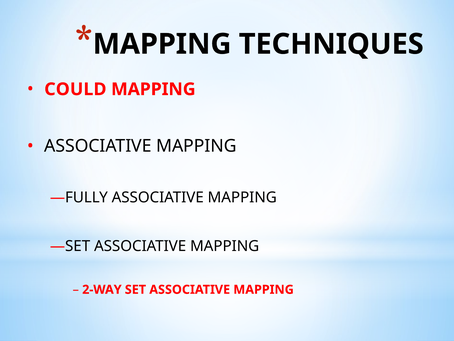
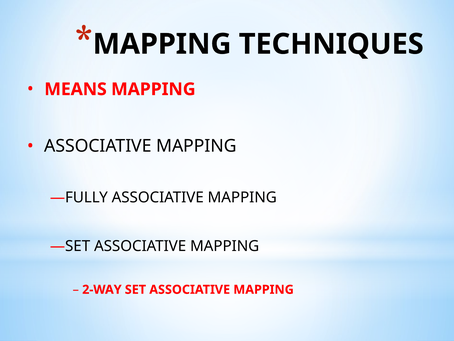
COULD: COULD -> MEANS (76, 89)
